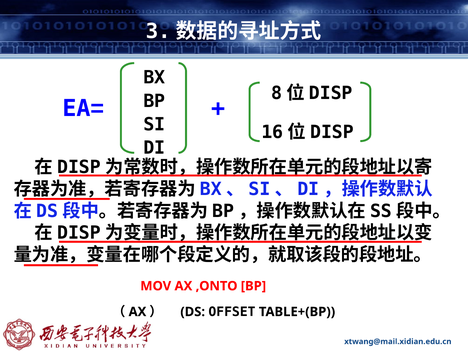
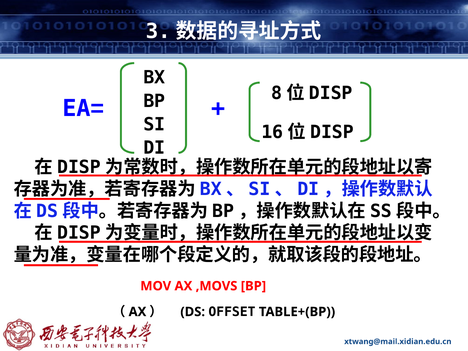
,ONTO: ,ONTO -> ,MOVS (217, 286)
